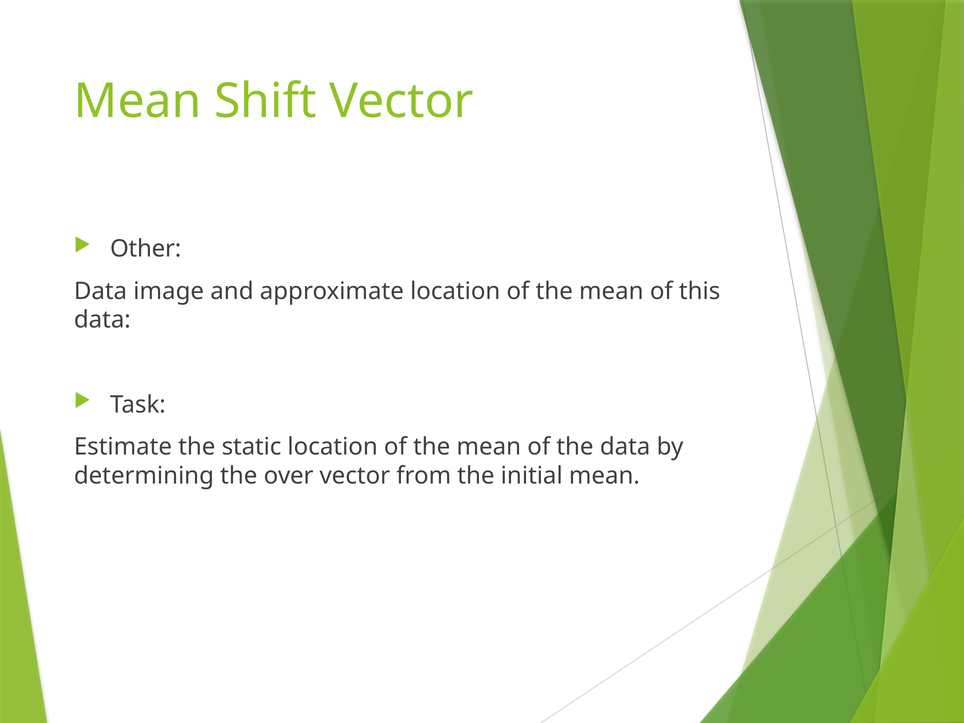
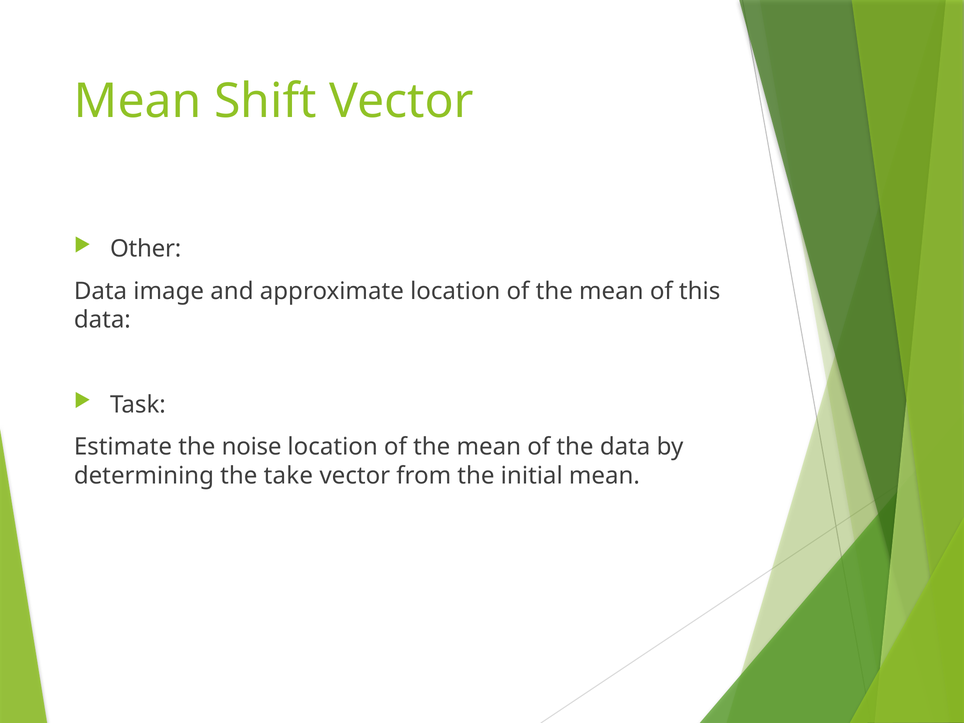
static: static -> noise (252, 447)
over: over -> take (288, 476)
